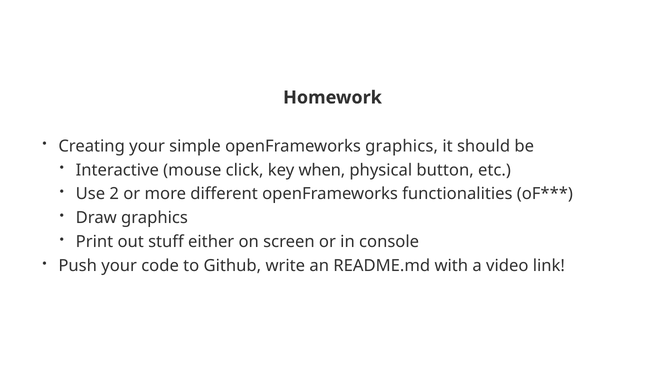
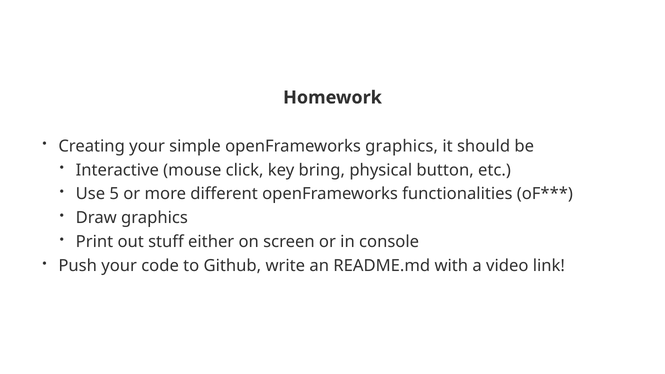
when: when -> bring (322, 170)
2: 2 -> 5 (114, 194)
